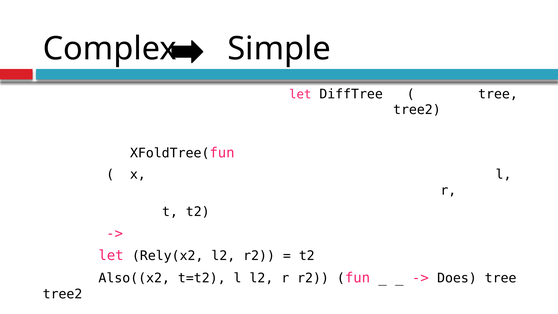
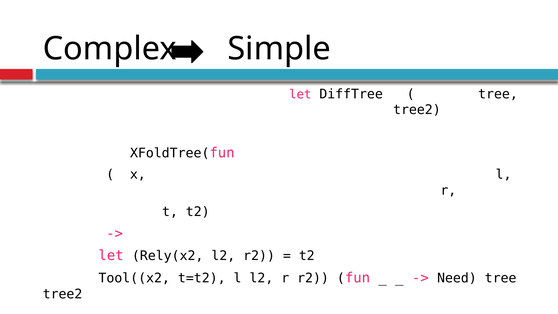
Also((x2: Also((x2 -> Tool((x2 (134, 278)
Does: Does -> Need (457, 278)
